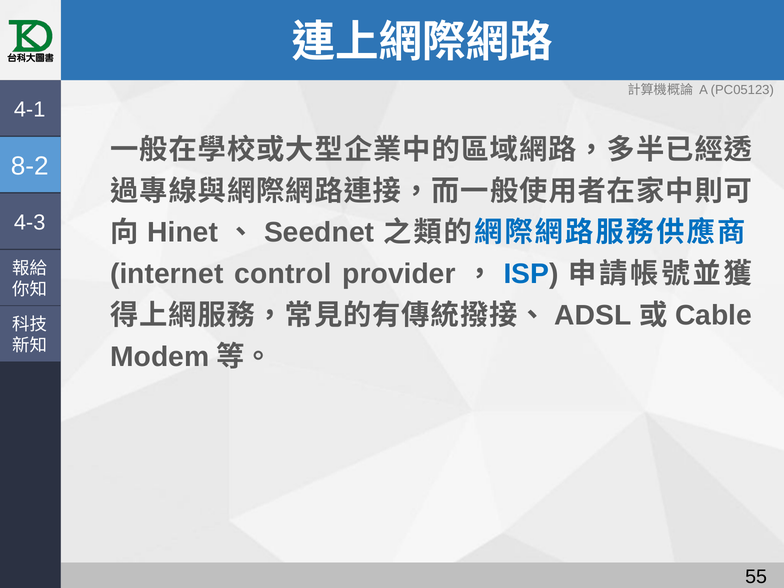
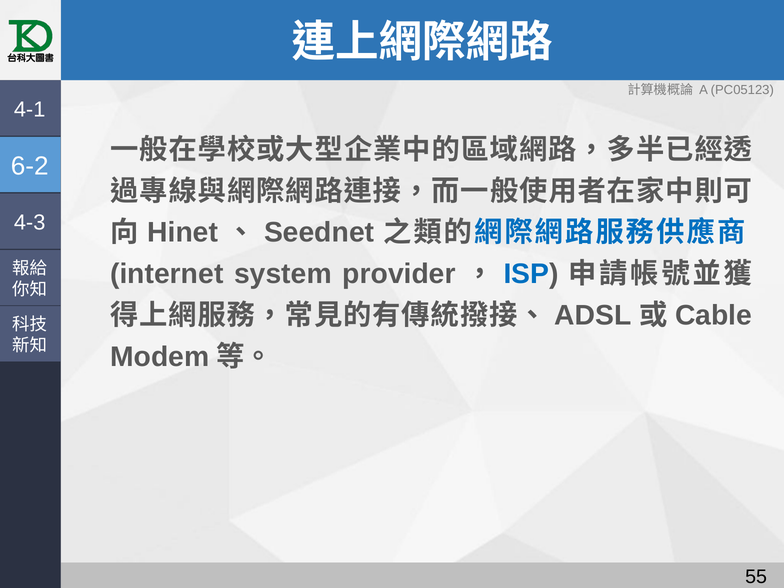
8-2: 8-2 -> 6-2 (30, 166)
control: control -> system (283, 274)
